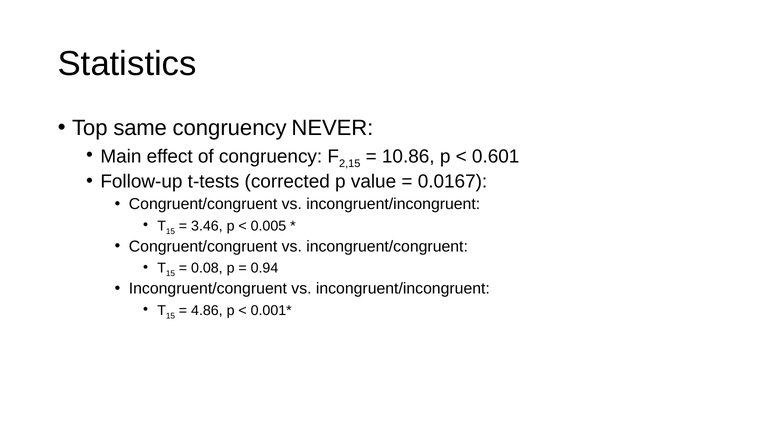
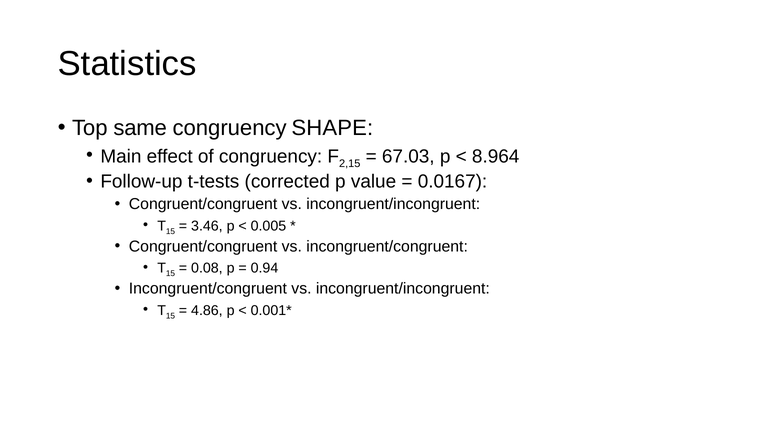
NEVER: NEVER -> SHAPE (332, 128)
10.86: 10.86 -> 67.03 (408, 157)
0.601: 0.601 -> 8.964 (496, 157)
